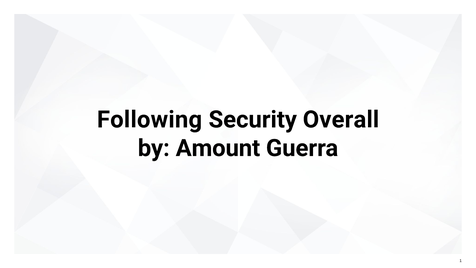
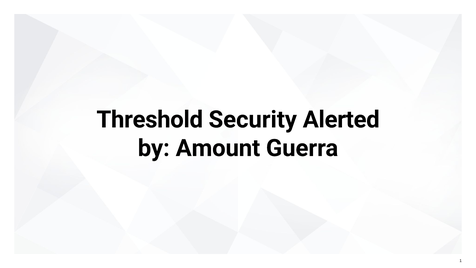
Following: Following -> Threshold (150, 120)
Overall: Overall -> Alerted (341, 120)
